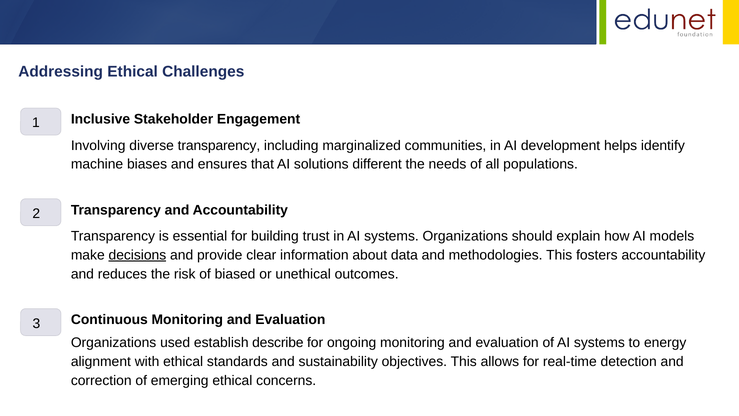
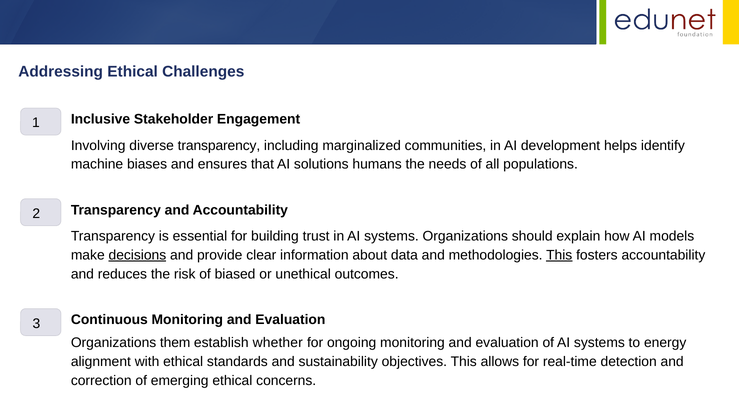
different: different -> humans (377, 164)
This underline: none -> present (559, 255)
used: used -> them (175, 342)
describe: describe -> whether (278, 342)
